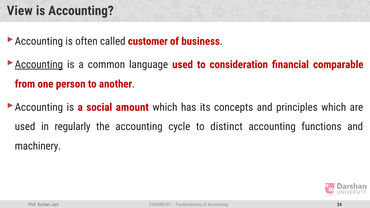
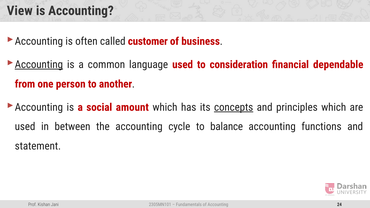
comparable: comparable -> dependable (338, 65)
concepts underline: none -> present (234, 107)
regularly: regularly -> between (72, 127)
distinct: distinct -> balance (227, 127)
machinery: machinery -> statement (38, 146)
